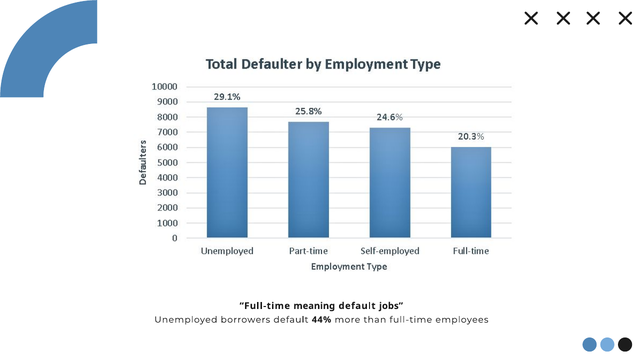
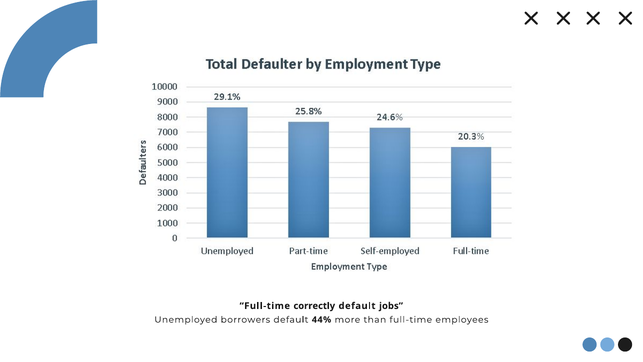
meaning: meaning -> correctly (314, 306)
